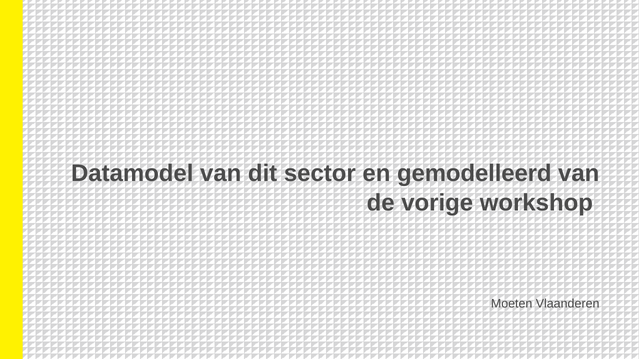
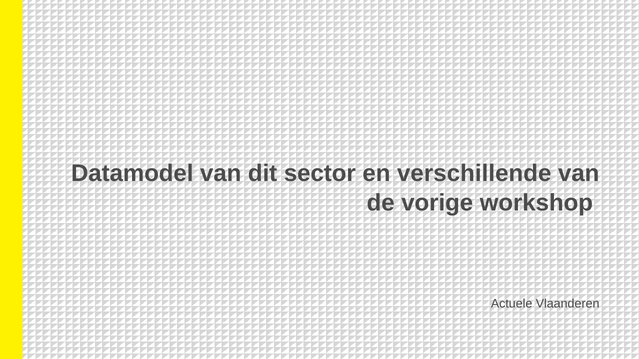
gemodelleerd: gemodelleerd -> verschillende (474, 174)
Moeten: Moeten -> Actuele (512, 304)
